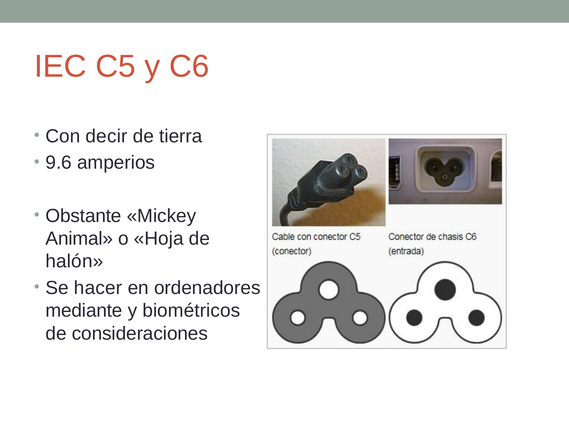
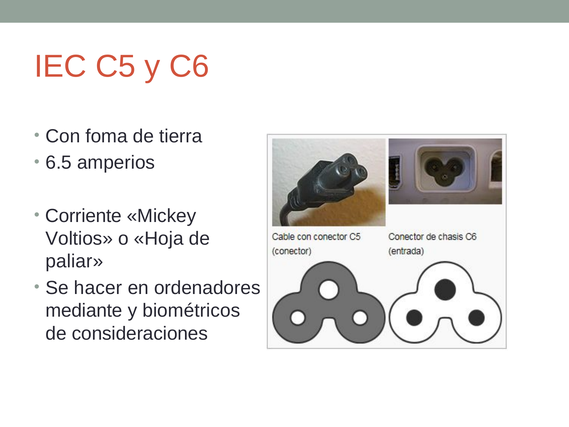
decir: decir -> foma (107, 136)
9.6: 9.6 -> 6.5 (59, 163)
Obstante: Obstante -> Corriente (84, 216)
Animal: Animal -> Voltios (79, 238)
halón: halón -> paliar (74, 261)
